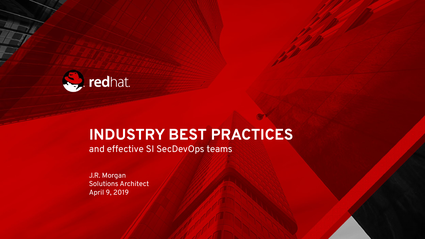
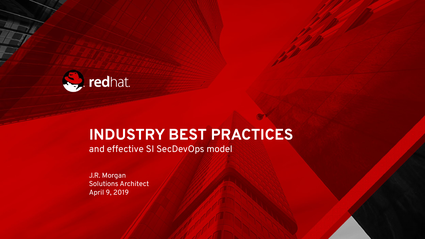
teams: teams -> model (219, 149)
